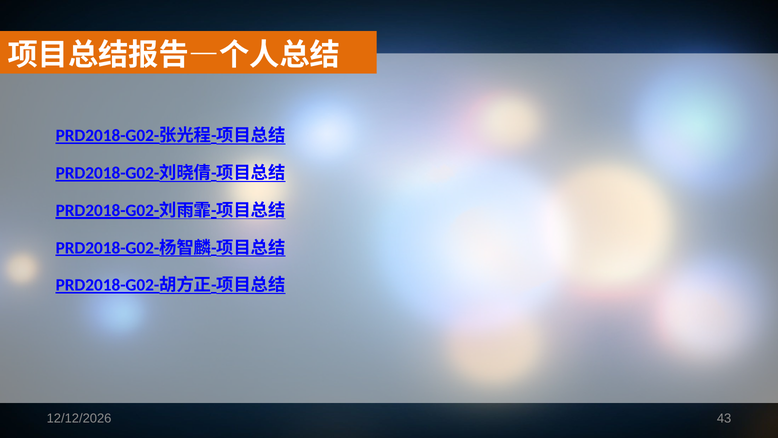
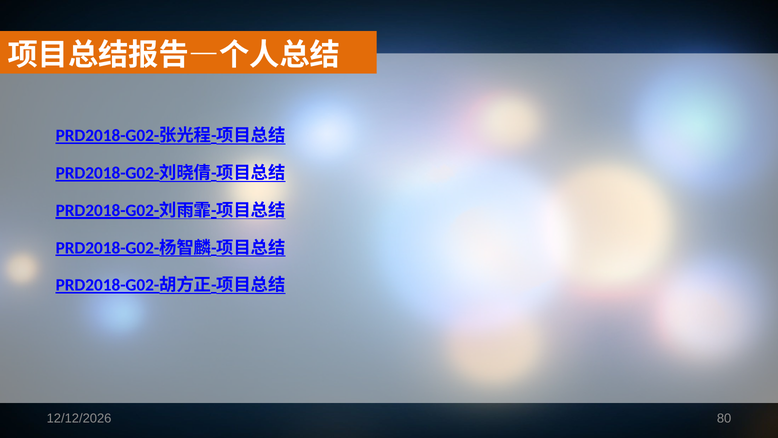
43: 43 -> 80 (724, 418)
